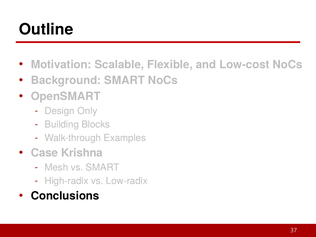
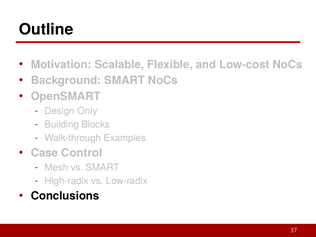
Krishna: Krishna -> Control (82, 153)
